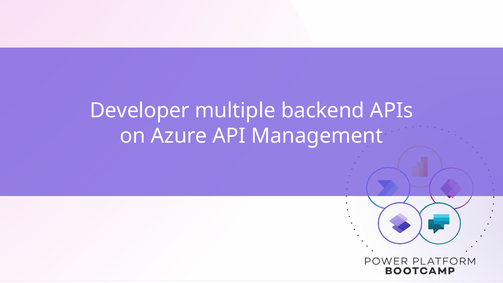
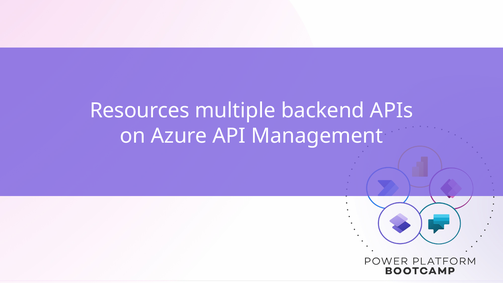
Developer: Developer -> Resources (140, 111)
